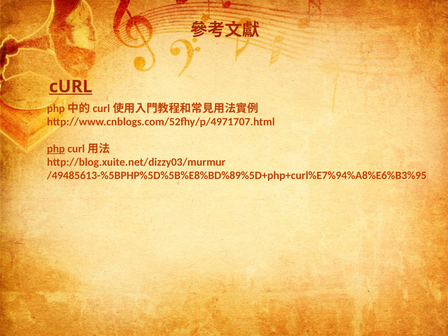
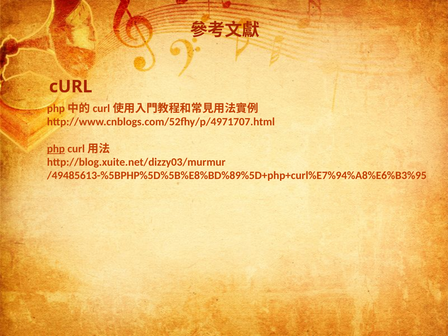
cURL underline: present -> none (71, 87)
